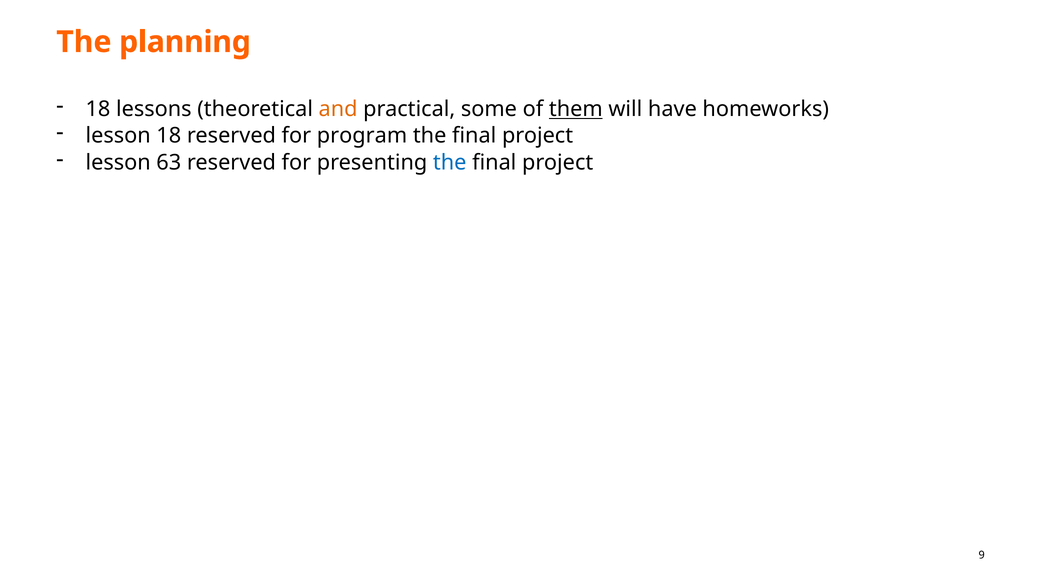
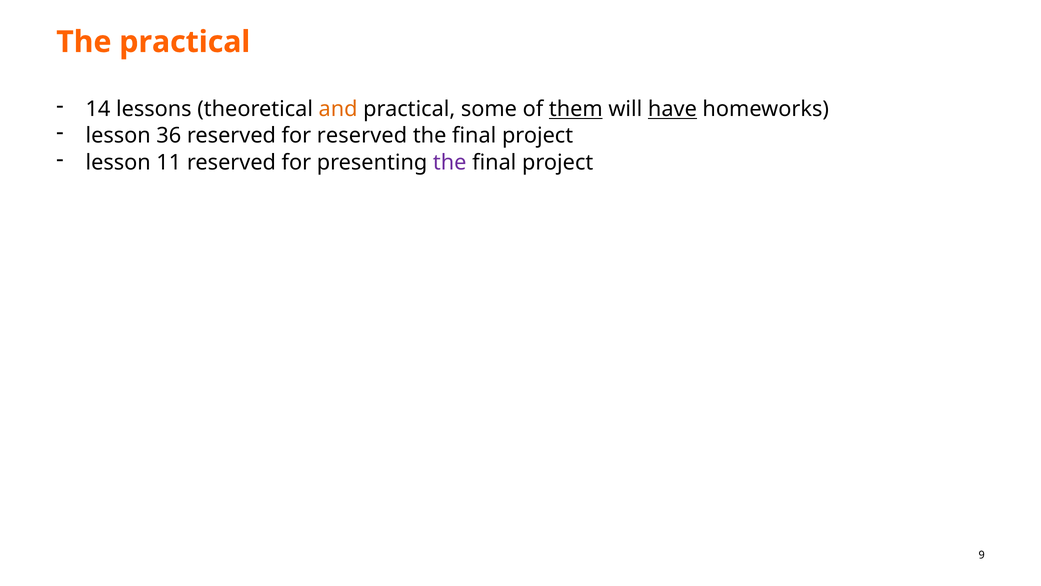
The planning: planning -> practical (185, 42)
18: 18 -> 14 (98, 109)
have underline: none -> present (672, 109)
lesson 18: 18 -> 36 (169, 136)
for program: program -> reserved (362, 136)
63: 63 -> 11 (169, 162)
the colour: blue -> purple (450, 162)
